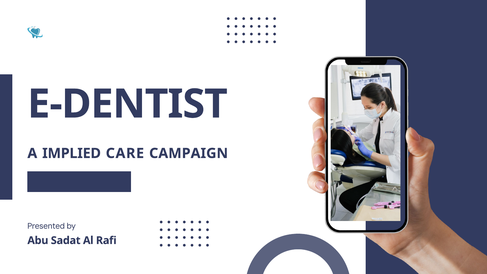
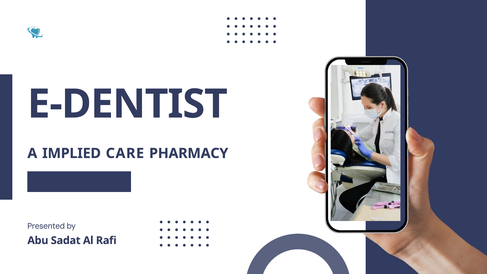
CAMPAIGN: CAMPAIGN -> PHARMACY (189, 153)
